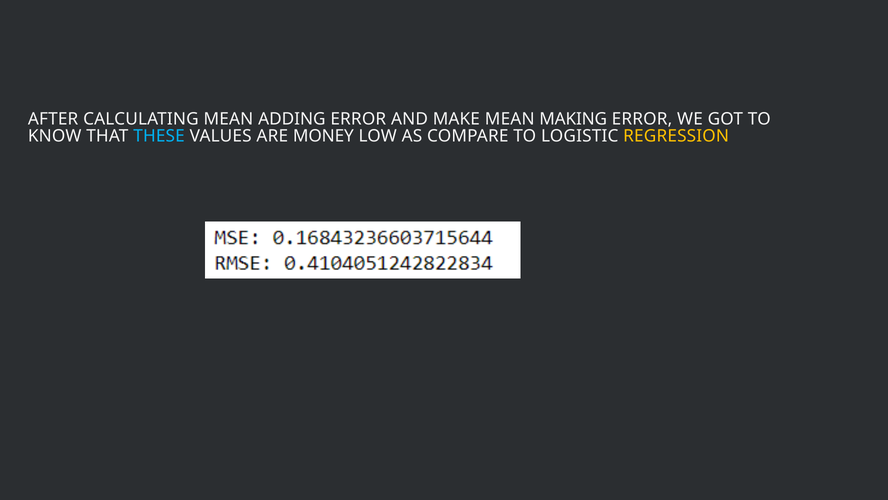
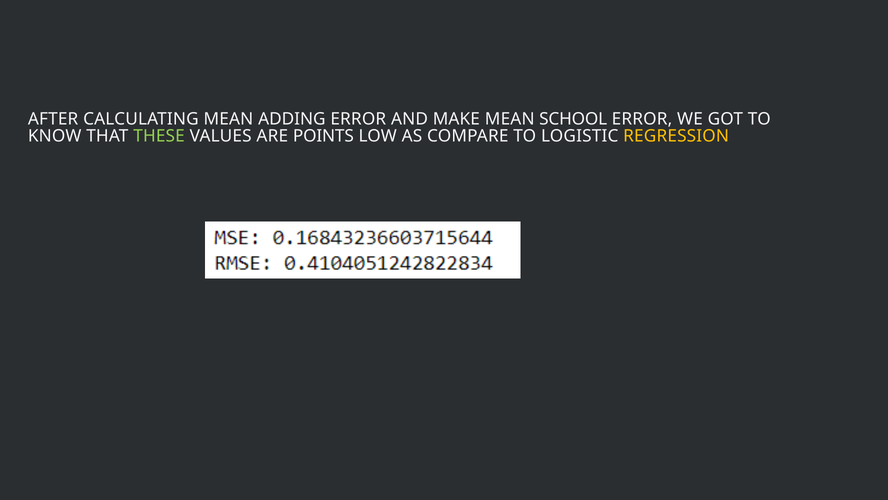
MAKING: MAKING -> SCHOOL (573, 119)
THESE colour: light blue -> light green (159, 136)
MONEY: MONEY -> POINTS (323, 136)
